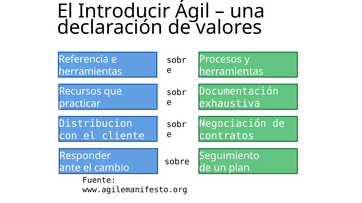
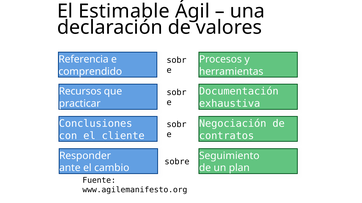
Introducir: Introducir -> Estimable (124, 11)
herramientas: herramientas -> comprendido (90, 72)
Distribucion: Distribucion -> Conclusiones (96, 124)
